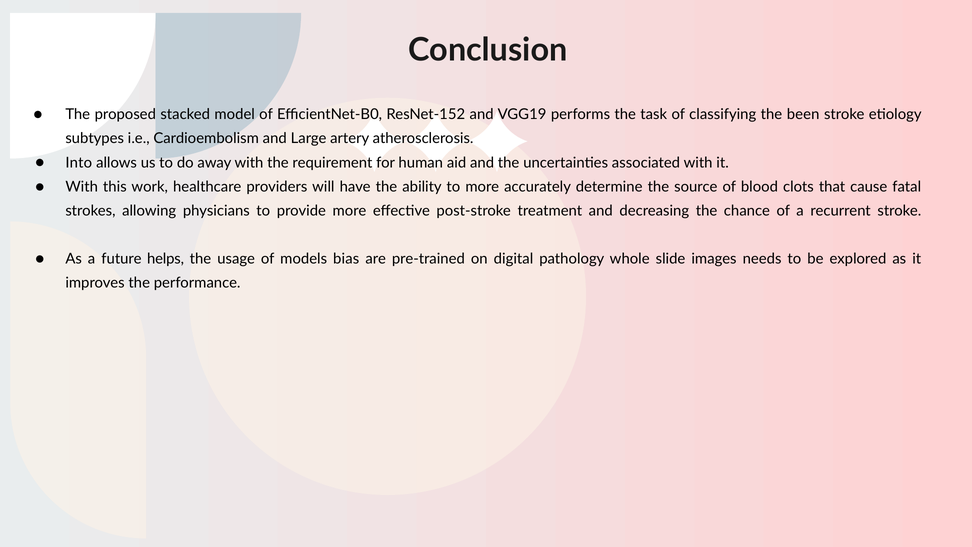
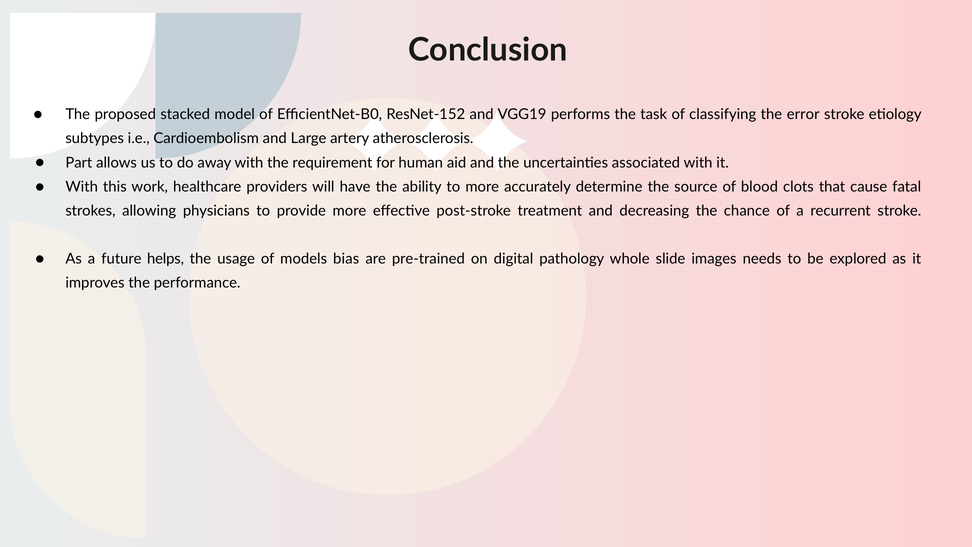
been: been -> error (803, 114)
Into: Into -> Part (79, 163)
